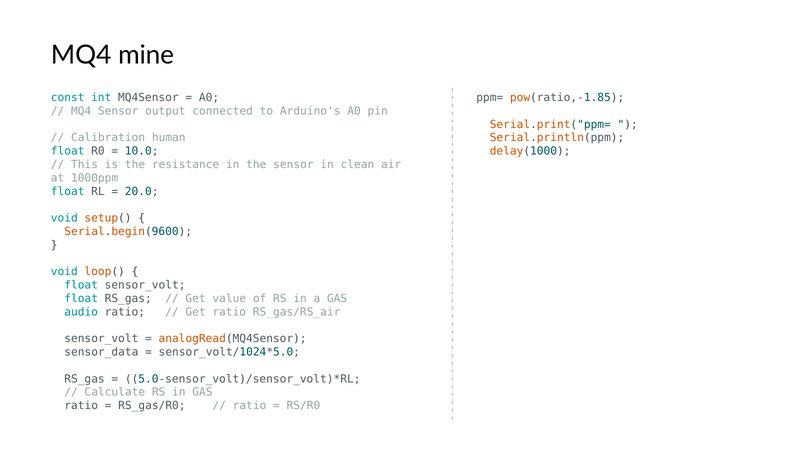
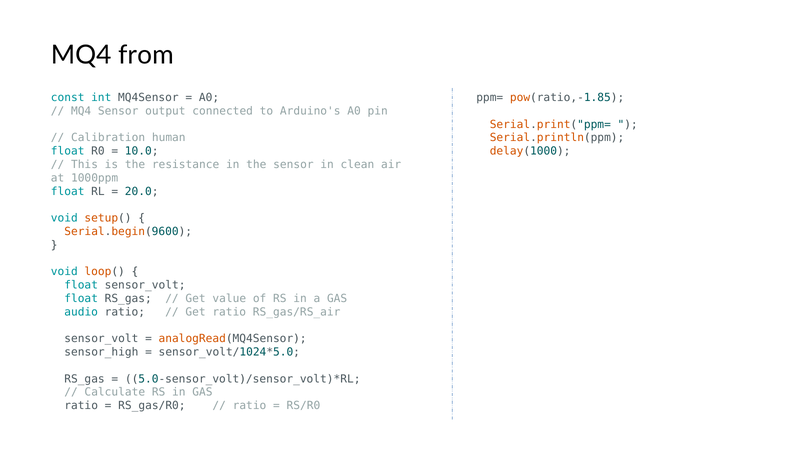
mine: mine -> from (146, 55)
sensor_data: sensor_data -> sensor_high (101, 352)
